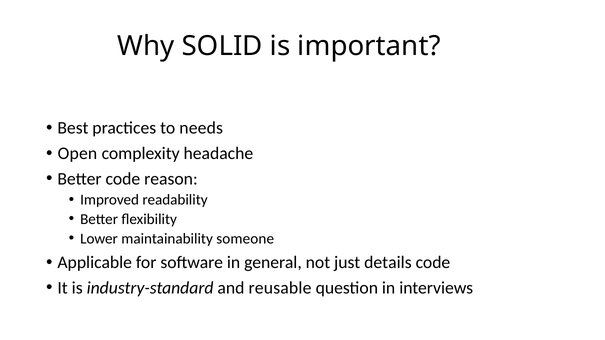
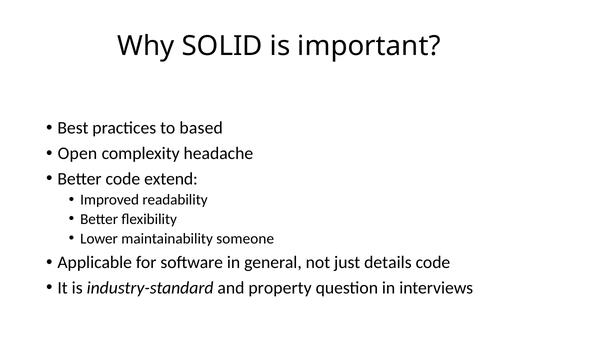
needs: needs -> based (201, 128)
reason: reason -> extend (171, 179)
reusable: reusable -> property (280, 288)
